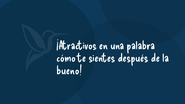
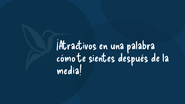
bueno: bueno -> media (69, 71)
